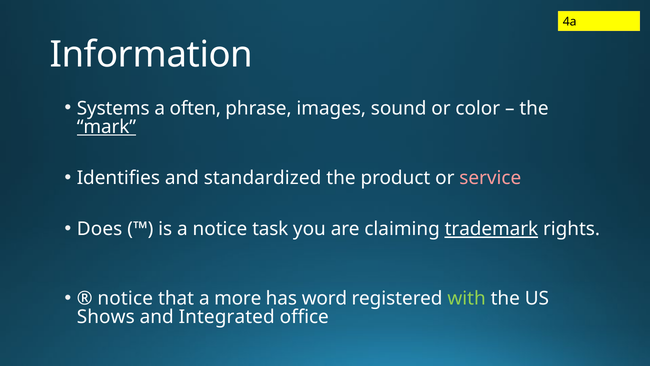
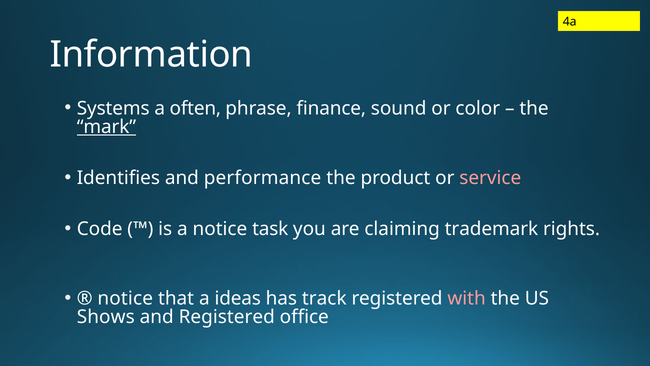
images: images -> finance (331, 108)
standardized: standardized -> performance (263, 178)
Does: Does -> Code (100, 229)
trademark underline: present -> none (491, 229)
more: more -> ideas (238, 298)
word: word -> track (324, 298)
with colour: light green -> pink (467, 298)
and Integrated: Integrated -> Registered (227, 317)
